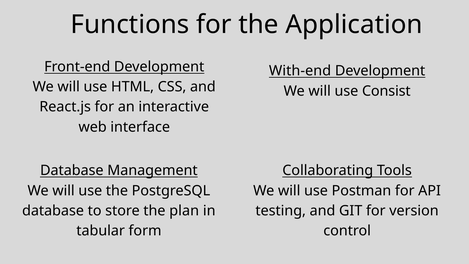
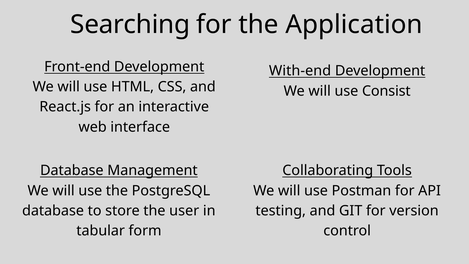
Functions: Functions -> Searching (130, 24)
plan: plan -> user (184, 211)
